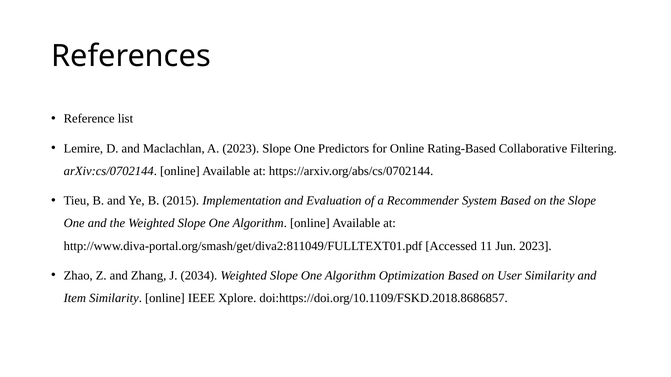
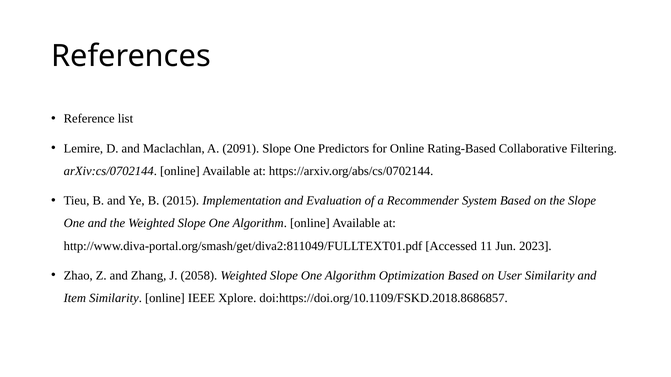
A 2023: 2023 -> 2091 (241, 149)
2034: 2034 -> 2058 (199, 276)
